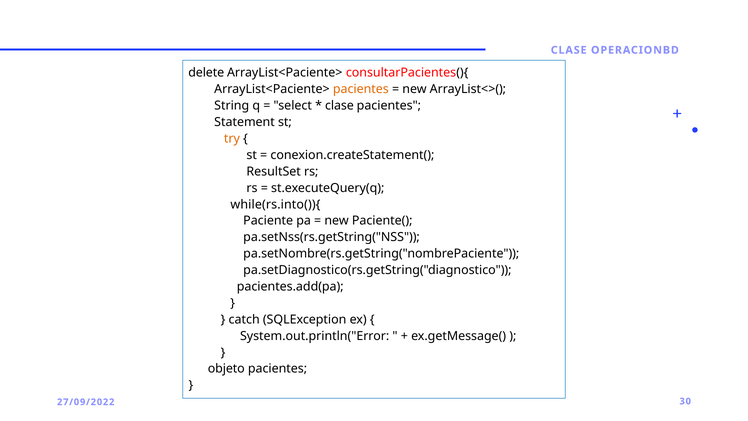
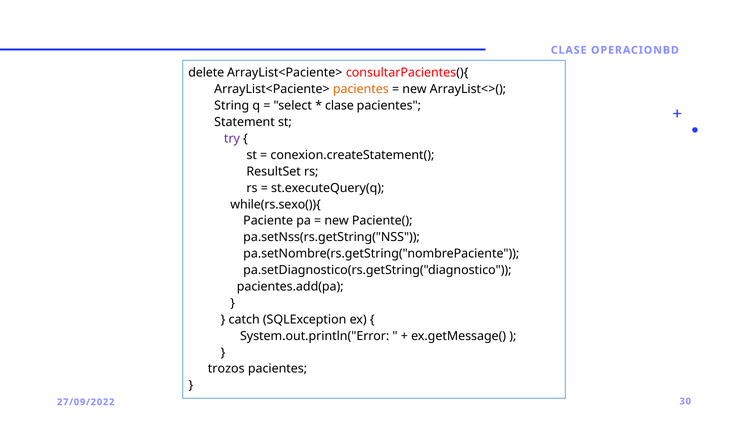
try colour: orange -> purple (232, 139)
while(rs.into()){: while(rs.into()){ -> while(rs.sexo()){ (276, 204)
objeto: objeto -> trozos (226, 369)
